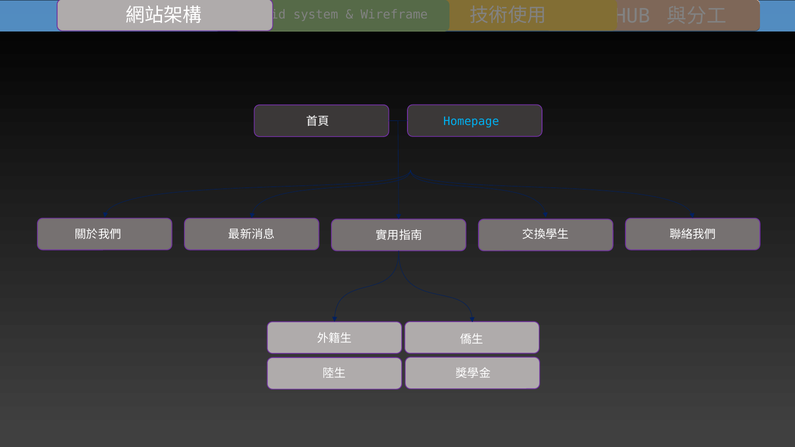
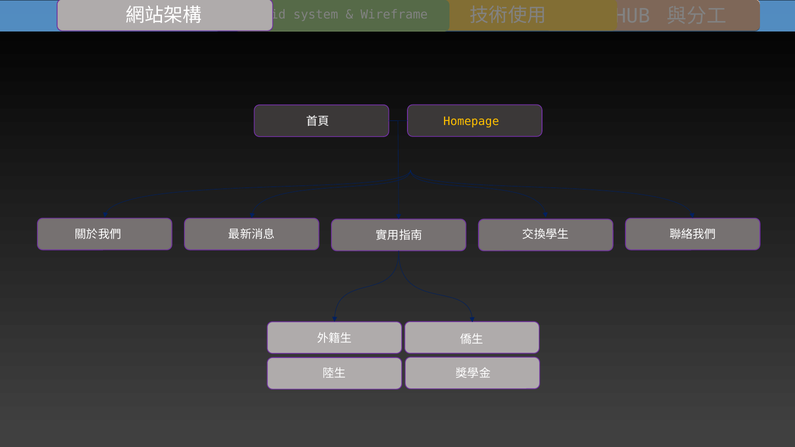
Homepage colour: light blue -> yellow (471, 122)
